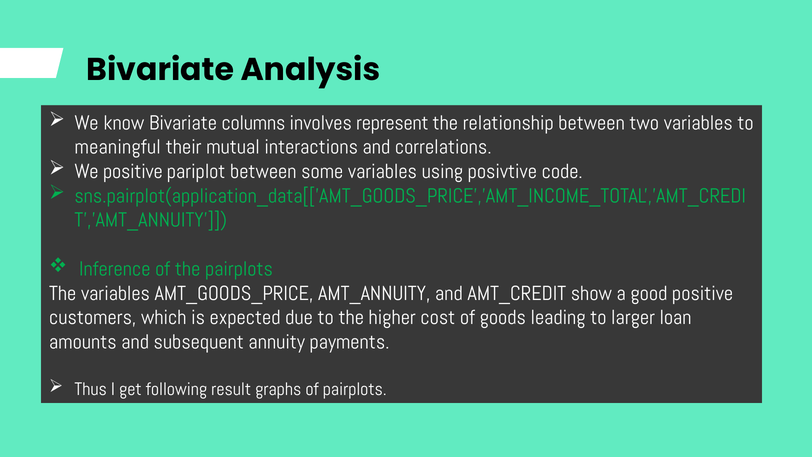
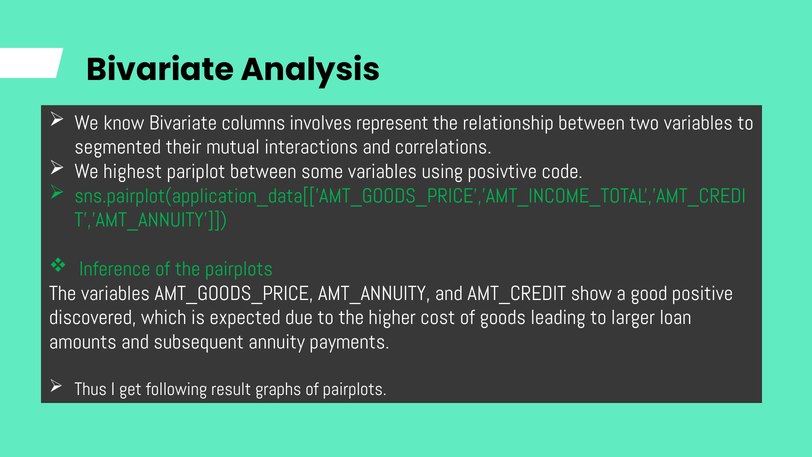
meaningful: meaningful -> segmented (118, 147)
We positive: positive -> highest (133, 171)
customers: customers -> discovered (93, 318)
